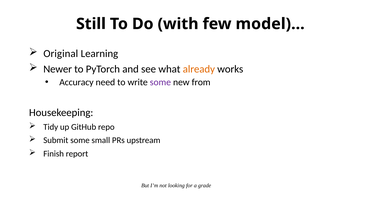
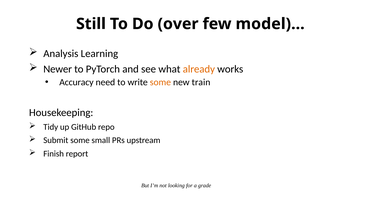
with: with -> over (178, 24)
Original: Original -> Analysis (61, 54)
some colour: purple -> orange (160, 82)
from: from -> train (201, 82)
